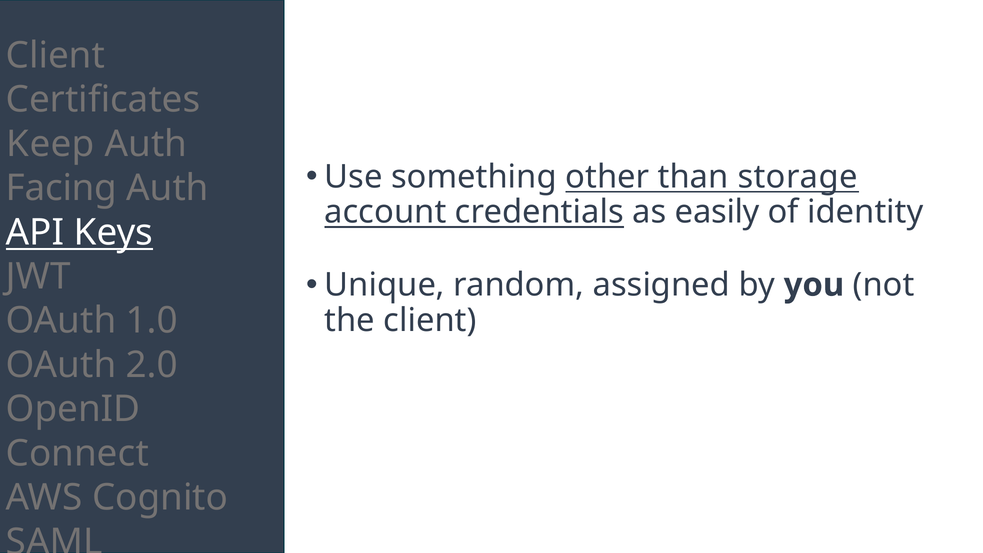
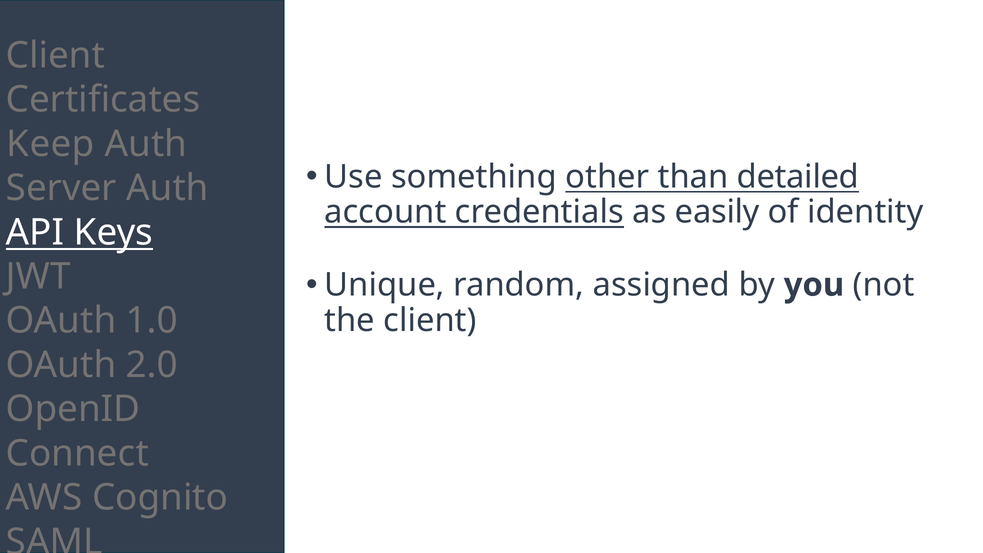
storage: storage -> detailed (798, 177)
Facing: Facing -> Server (61, 188)
